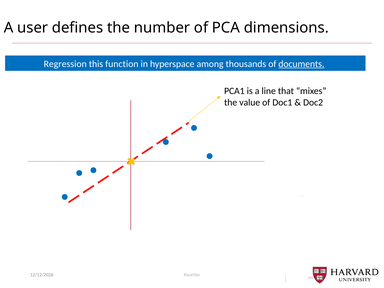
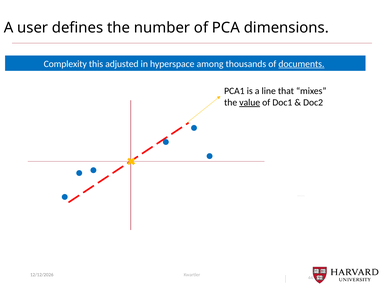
Regression: Regression -> Complexity (65, 64)
function: function -> adjusted (122, 64)
value underline: none -> present (250, 102)
